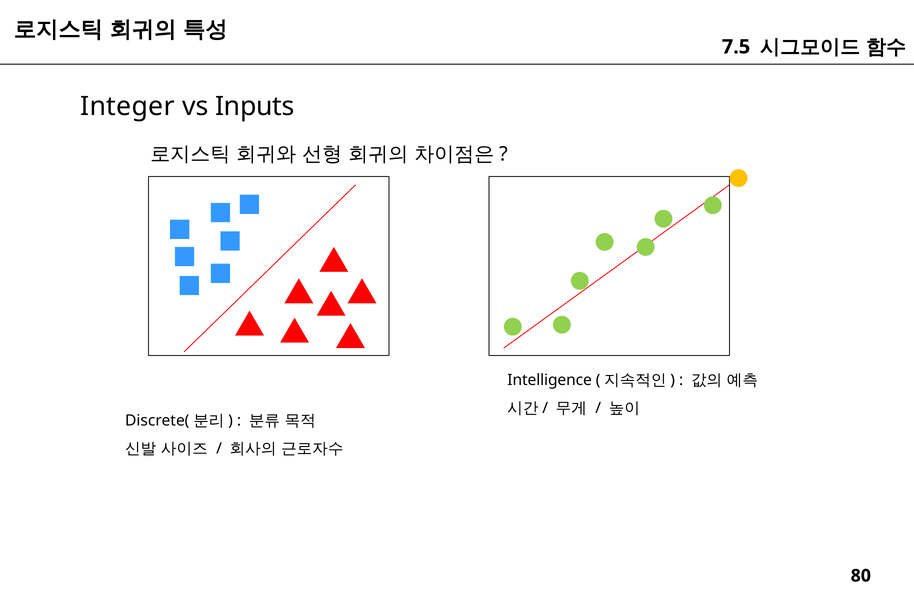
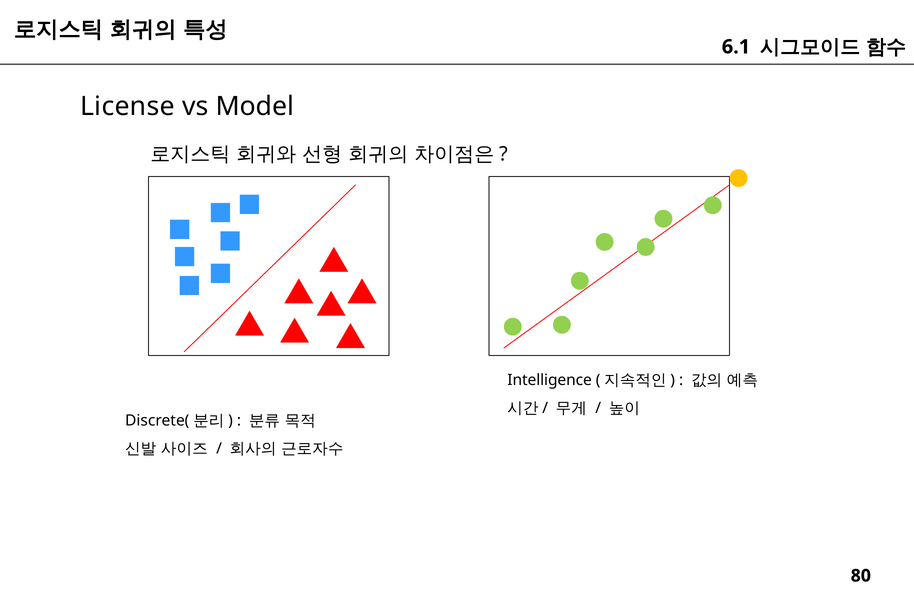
7.5: 7.5 -> 6.1 (736, 47)
Integer: Integer -> License (127, 106)
Inputs: Inputs -> Model (255, 106)
